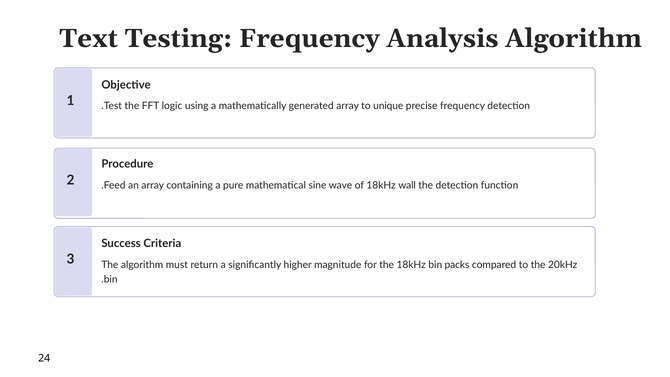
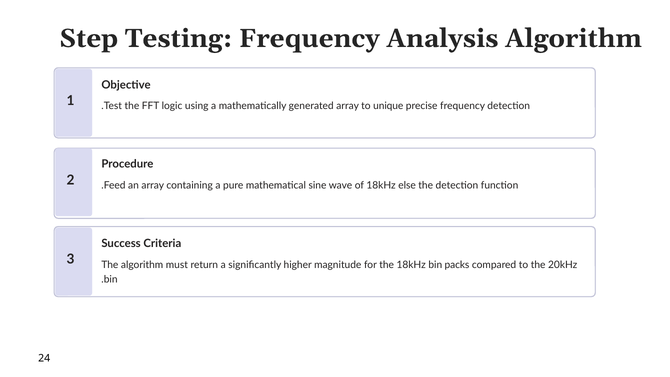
Text: Text -> Step (89, 38)
wall: wall -> else (407, 185)
